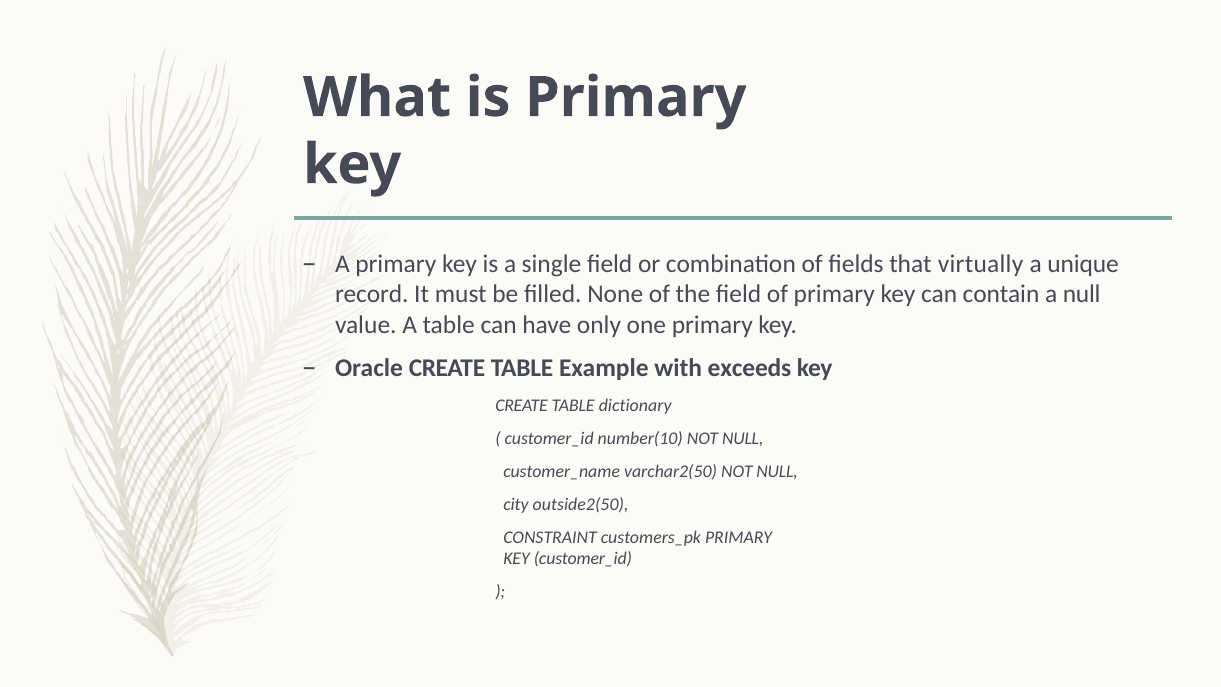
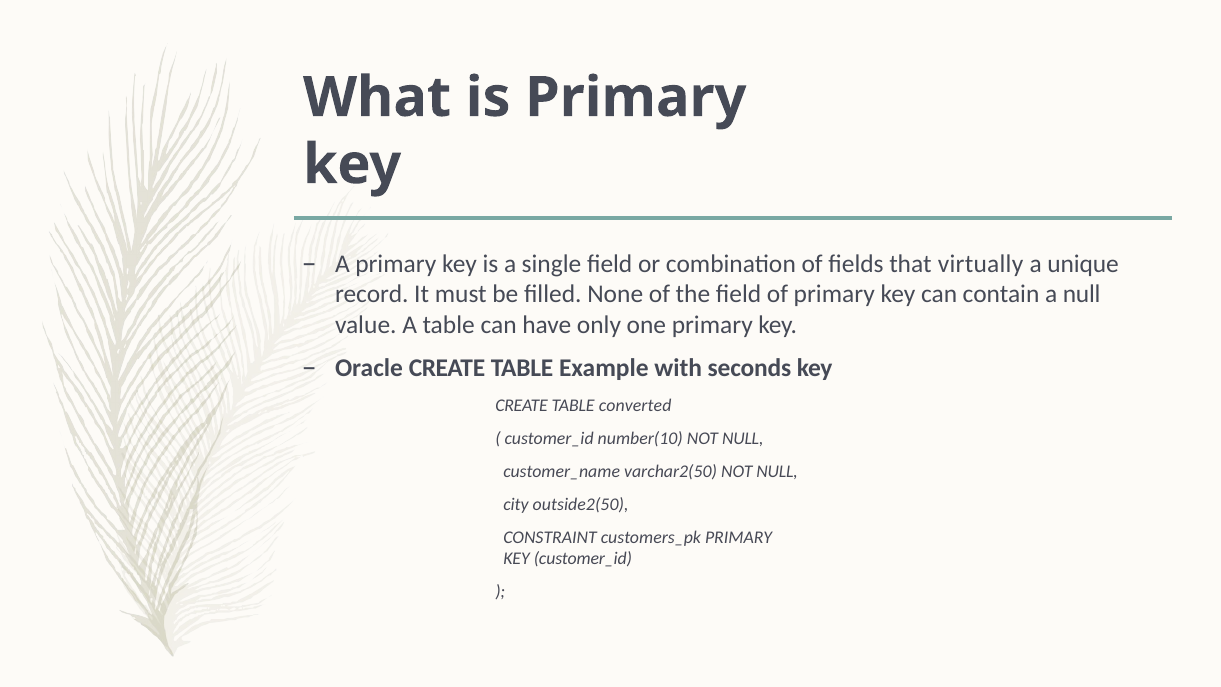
exceeds: exceeds -> seconds (750, 368)
dictionary: dictionary -> converted (635, 405)
